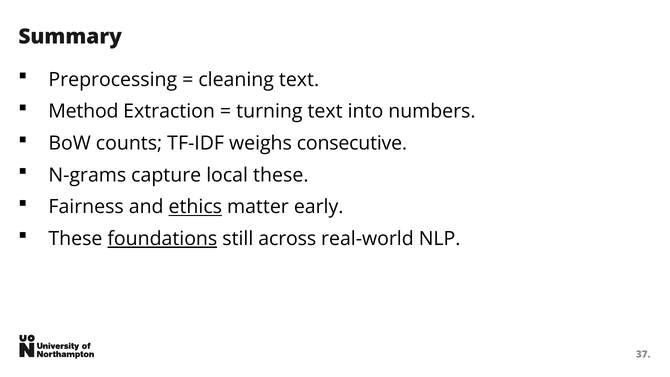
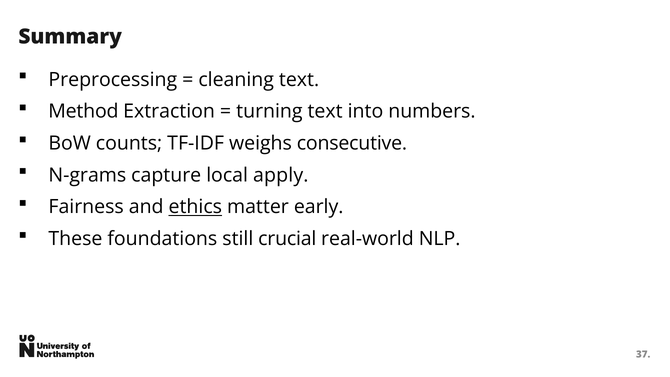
local these: these -> apply (281, 175)
foundations underline: present -> none (162, 239)
across: across -> crucial (287, 239)
